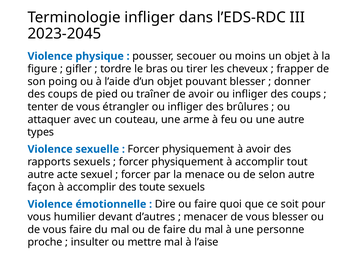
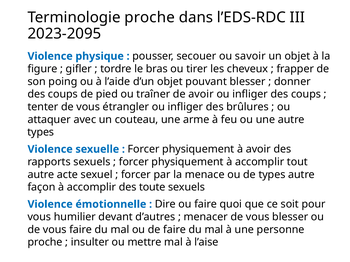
Terminologie infliger: infliger -> proche (150, 17)
2023-2045: 2023-2045 -> 2023-2095 (64, 34)
moins: moins -> savoir (250, 56)
de selon: selon -> types (272, 175)
